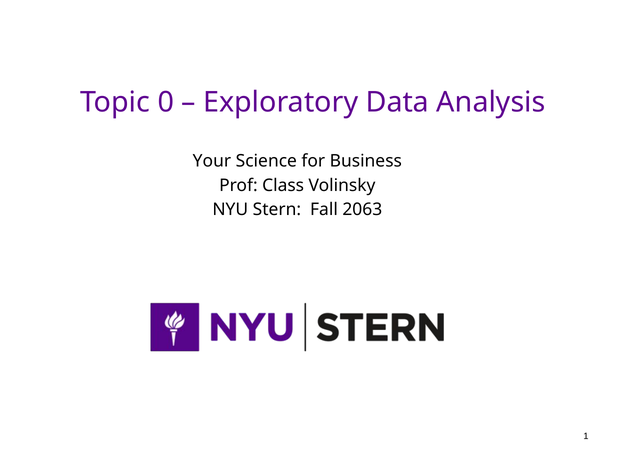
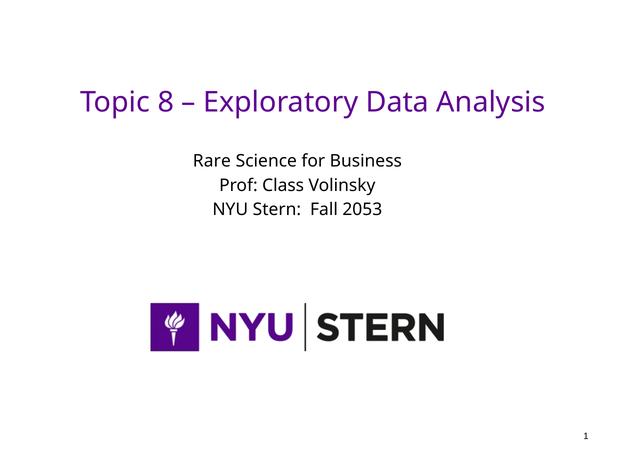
0: 0 -> 8 (166, 102)
Your: Your -> Rare (212, 161)
2063: 2063 -> 2053 (362, 210)
